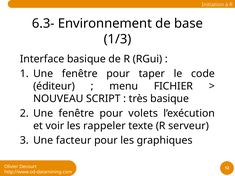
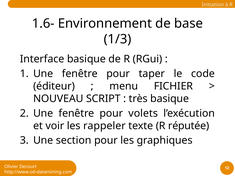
6.3-: 6.3- -> 1.6- (43, 23)
serveur: serveur -> réputée (189, 126)
facteur: facteur -> section (74, 141)
